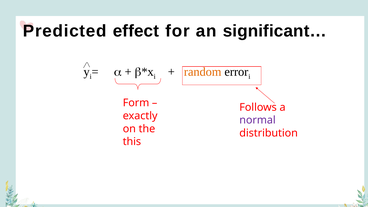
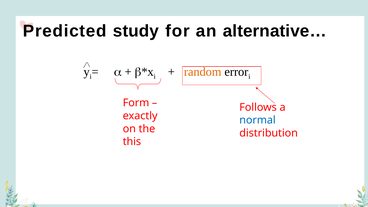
effect: effect -> study (136, 31)
significant…: significant… -> alternative… (275, 31)
normal colour: purple -> blue (258, 120)
